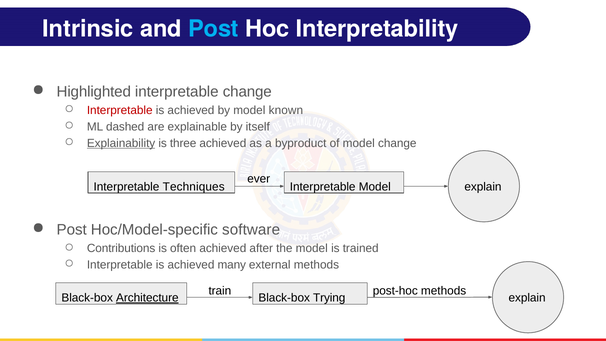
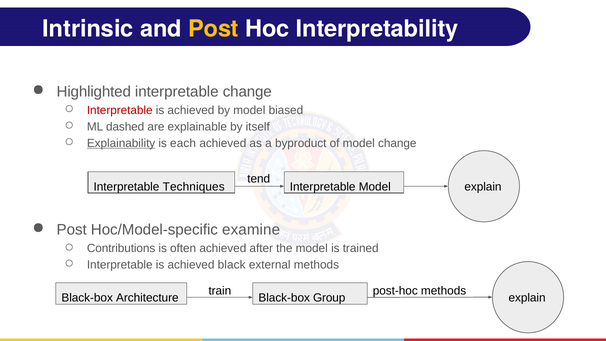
Post colour: light blue -> yellow (214, 29)
known: known -> biased (286, 110)
three: three -> each (183, 143)
ever: ever -> tend (259, 179)
software: software -> examine (251, 230)
many: many -> black (232, 265)
Architecture underline: present -> none (147, 298)
Trying: Trying -> Group (329, 298)
